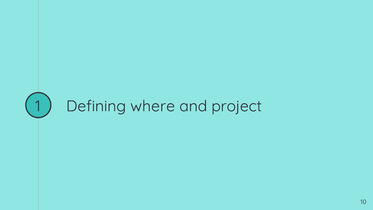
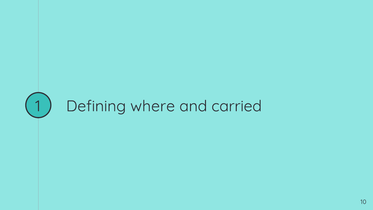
project: project -> carried (237, 106)
